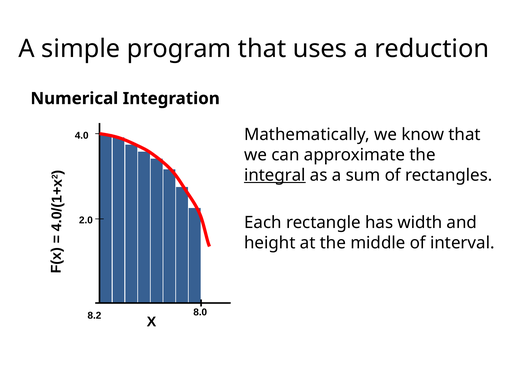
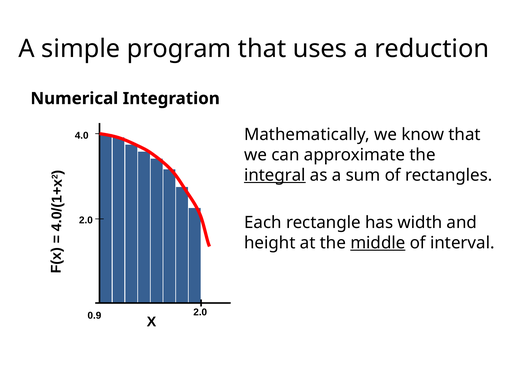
middle underline: none -> present (378, 243)
8.0: 8.0 -> 2.0 (200, 312)
8.2: 8.2 -> 0.9 (94, 316)
